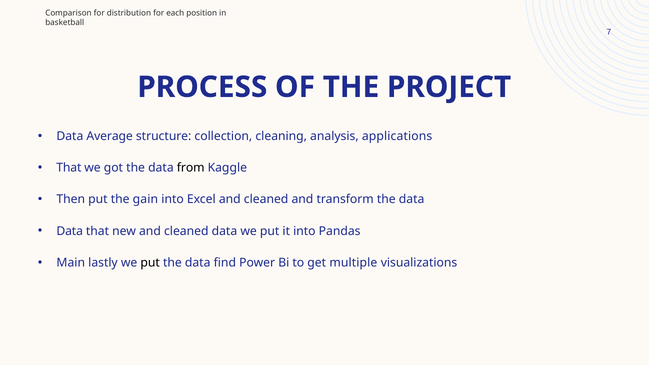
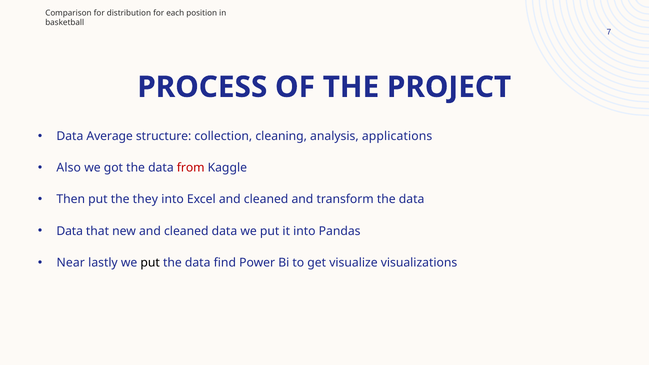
That: That -> Also (69, 168)
from colour: black -> red (191, 168)
gain: gain -> they (145, 200)
Main: Main -> Near (71, 263)
multiple: multiple -> visualize (353, 263)
